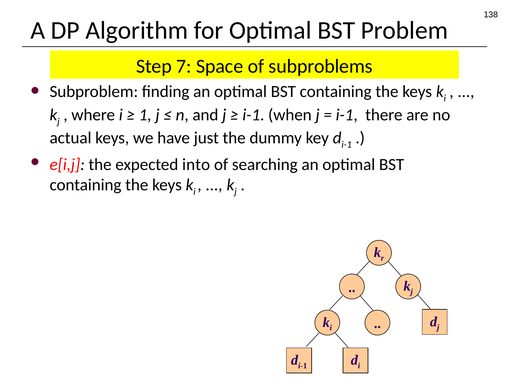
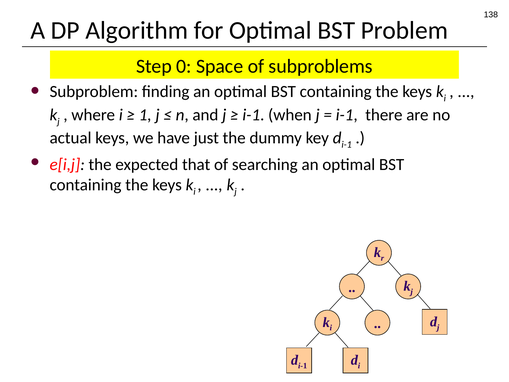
7: 7 -> 0 (184, 66)
into: into -> that (196, 164)
